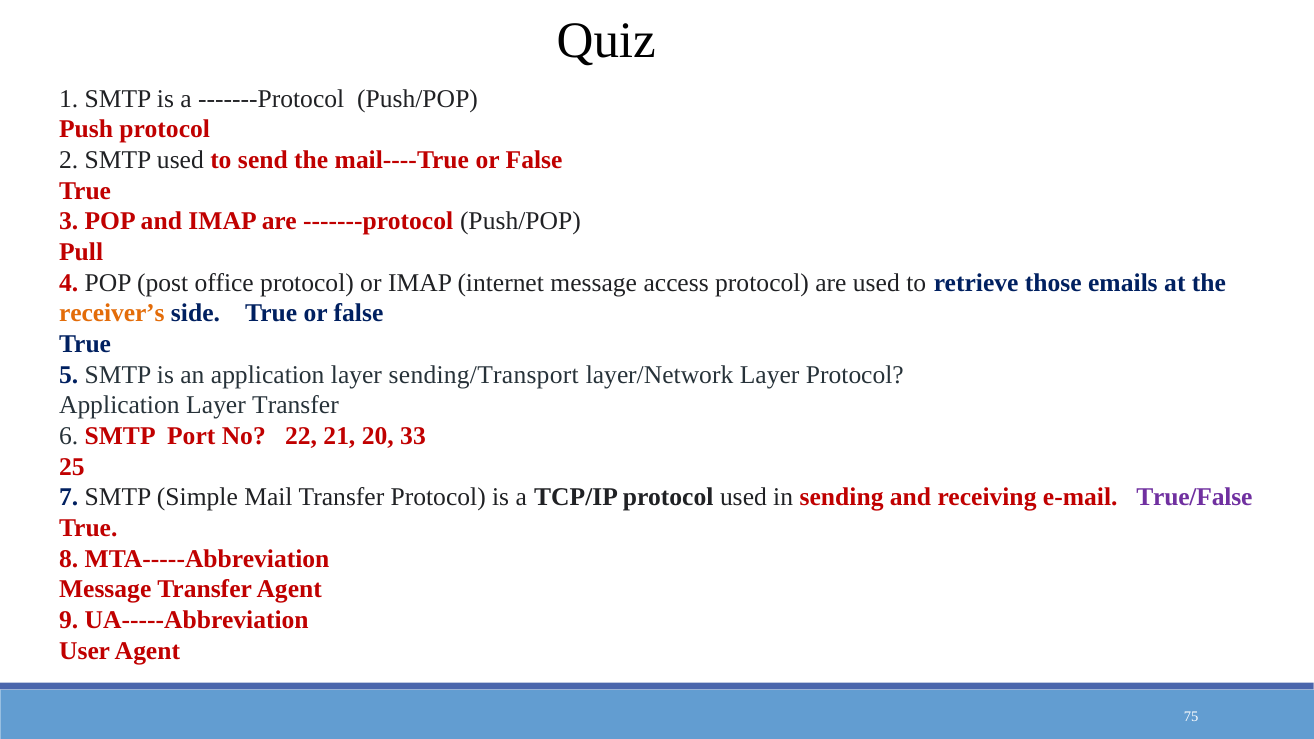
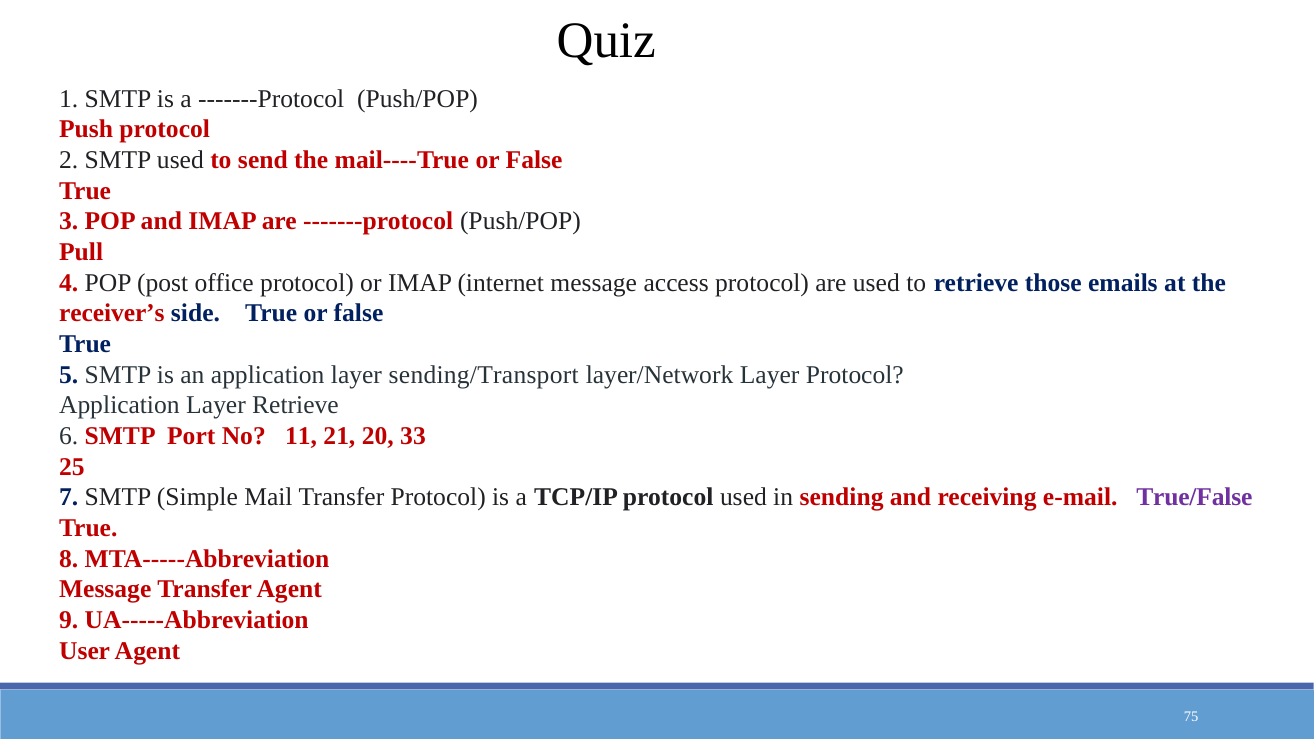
receiver’s colour: orange -> red (112, 314)
Layer Transfer: Transfer -> Retrieve (295, 406)
22: 22 -> 11 (301, 436)
